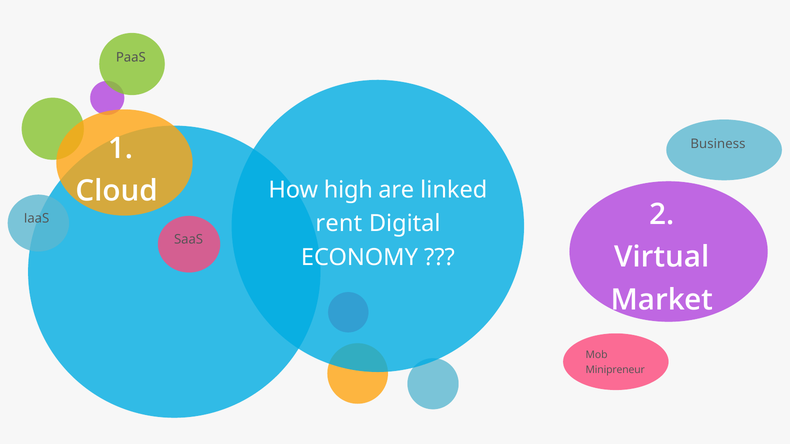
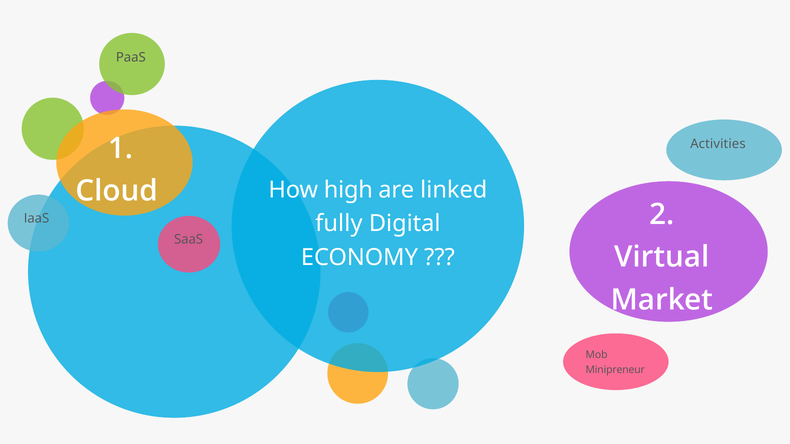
Business: Business -> Activities (718, 144)
rent: rent -> fully (339, 224)
